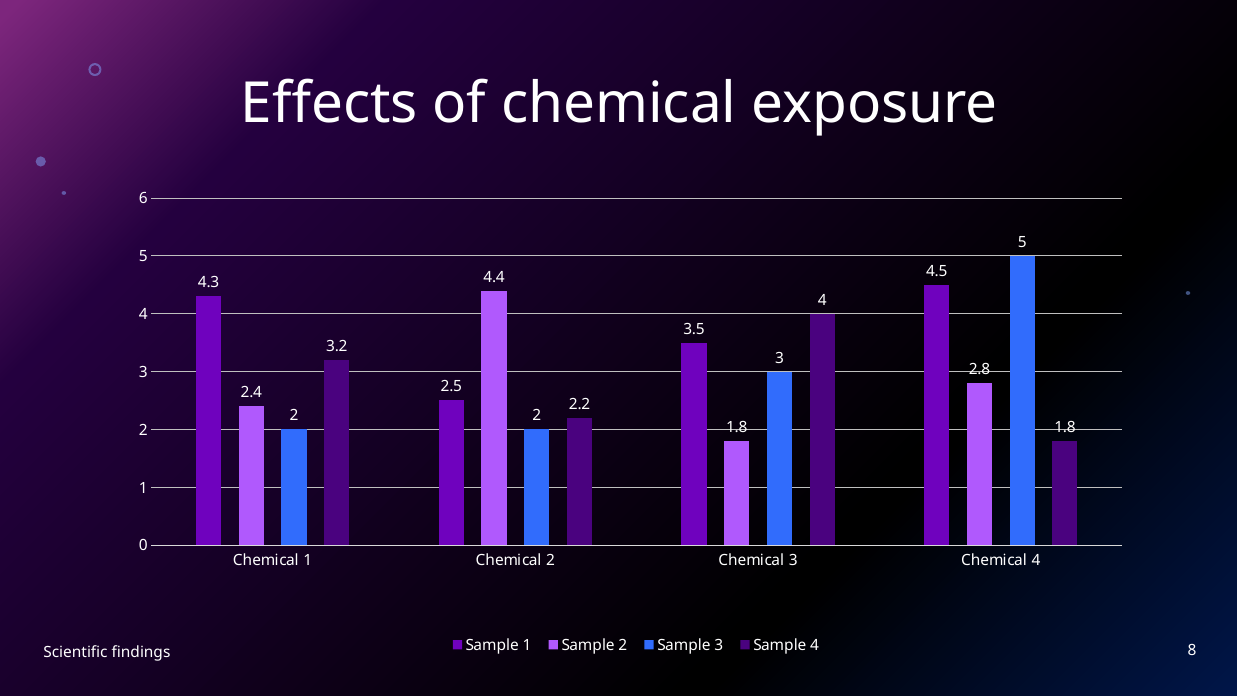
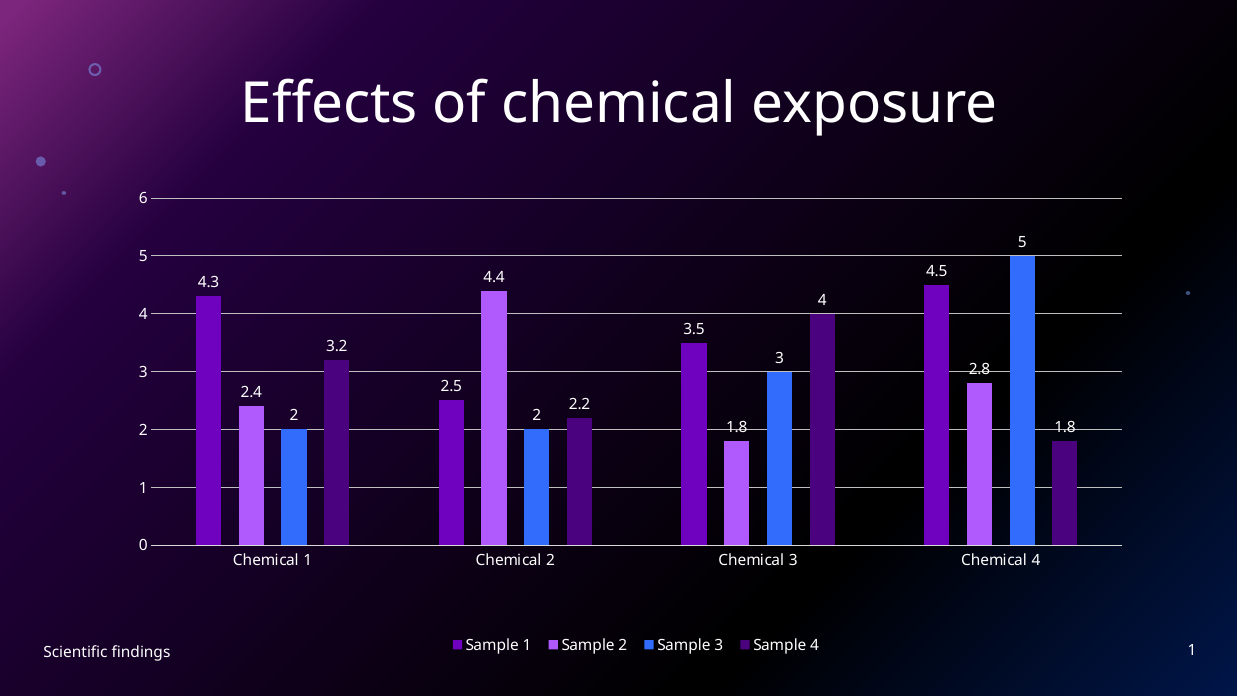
findings 8: 8 -> 1 (1192, 650)
